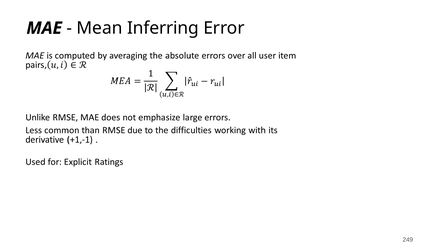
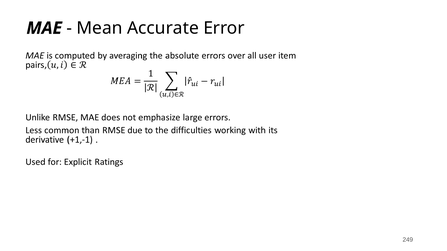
Inferring: Inferring -> Accurate (163, 28)
